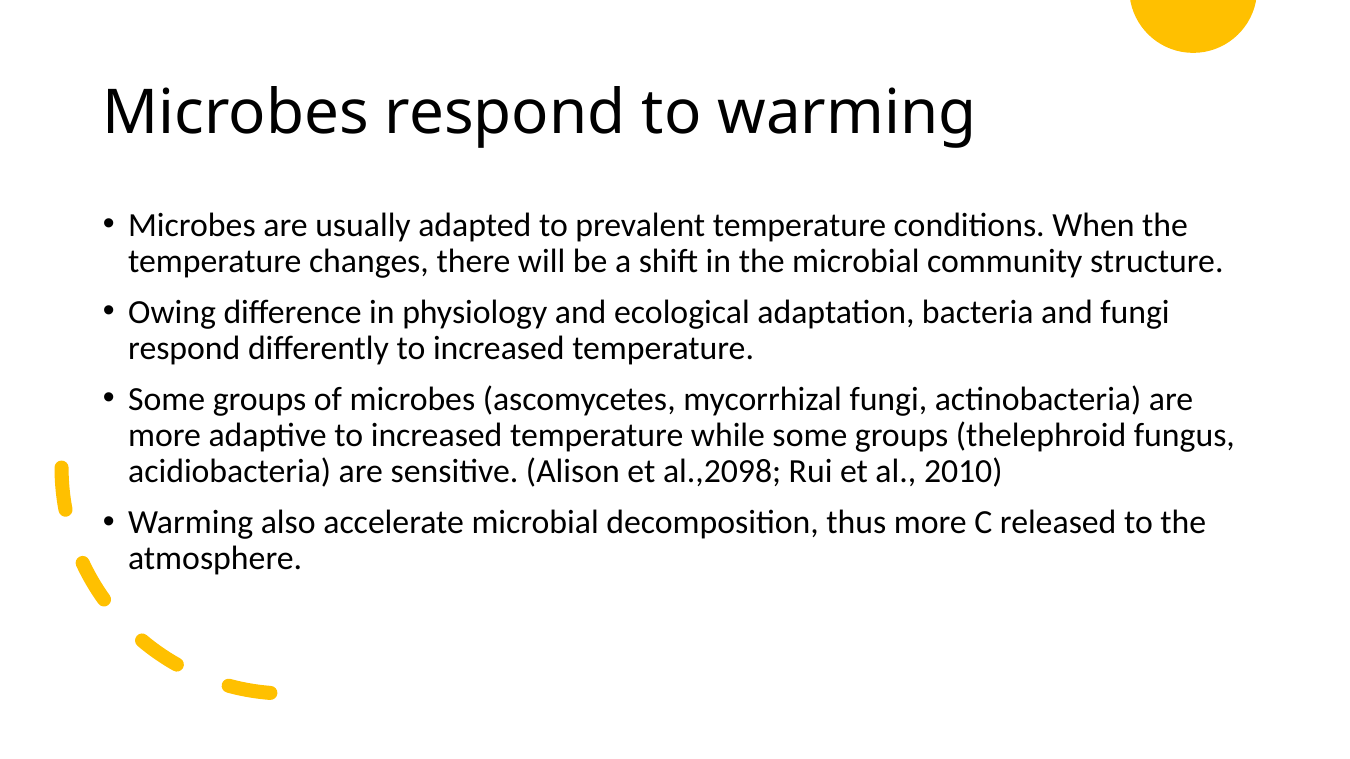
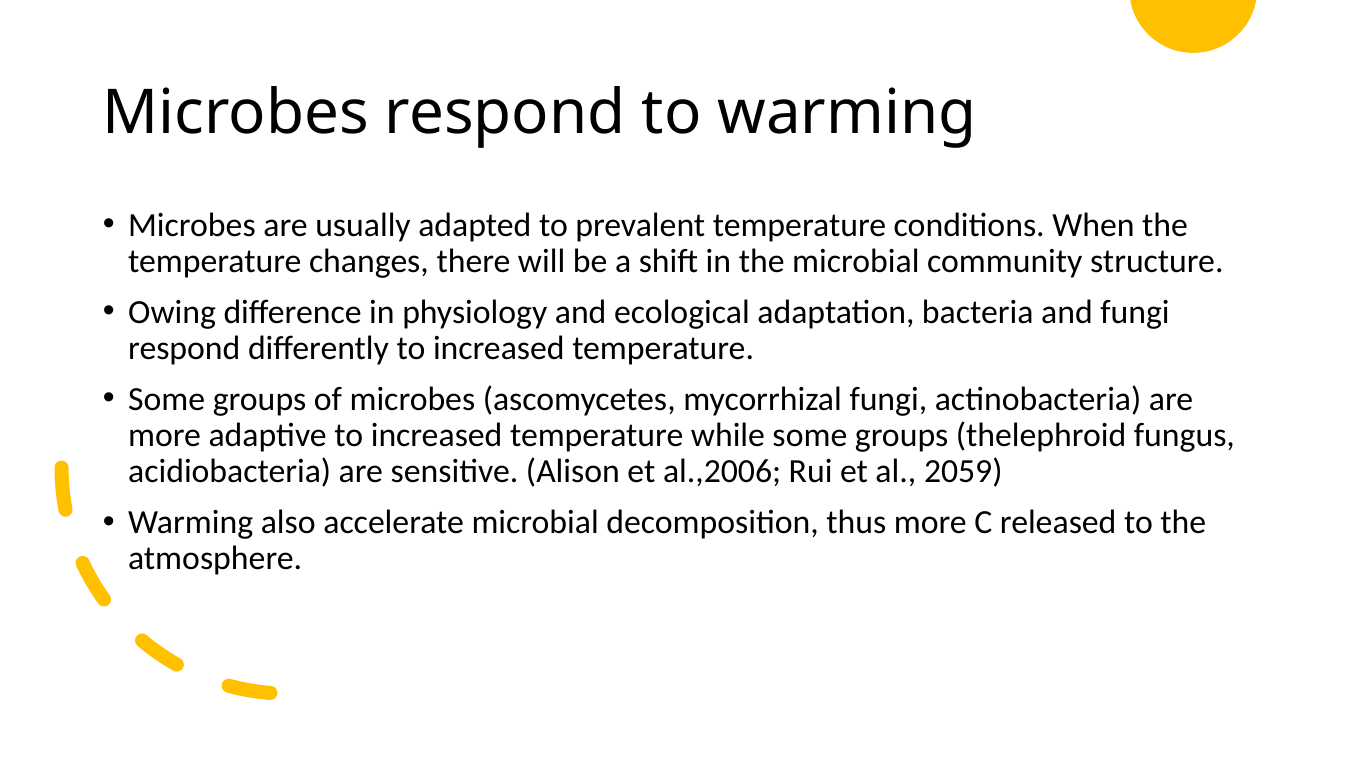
al.,2098: al.,2098 -> al.,2006 (722, 472)
2010: 2010 -> 2059 (963, 472)
